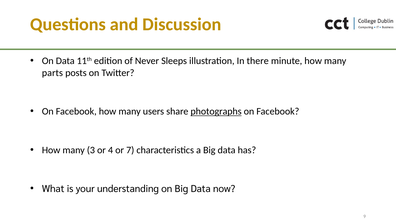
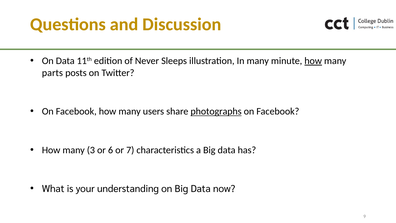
In there: there -> many (258, 61)
how underline: none -> present (313, 61)
4: 4 -> 6 (111, 150)
